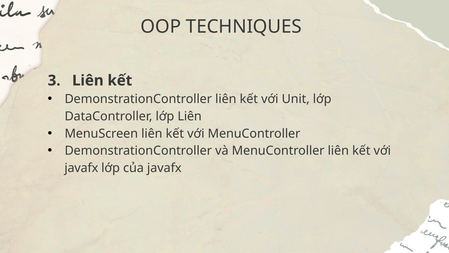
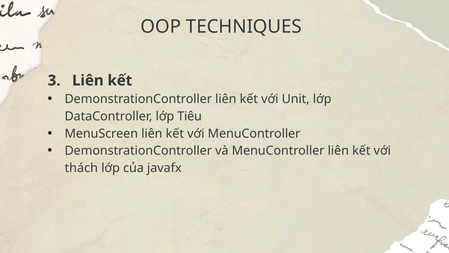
lớp Liên: Liên -> Tiêu (190, 116)
javafx: javafx -> thách (81, 168)
